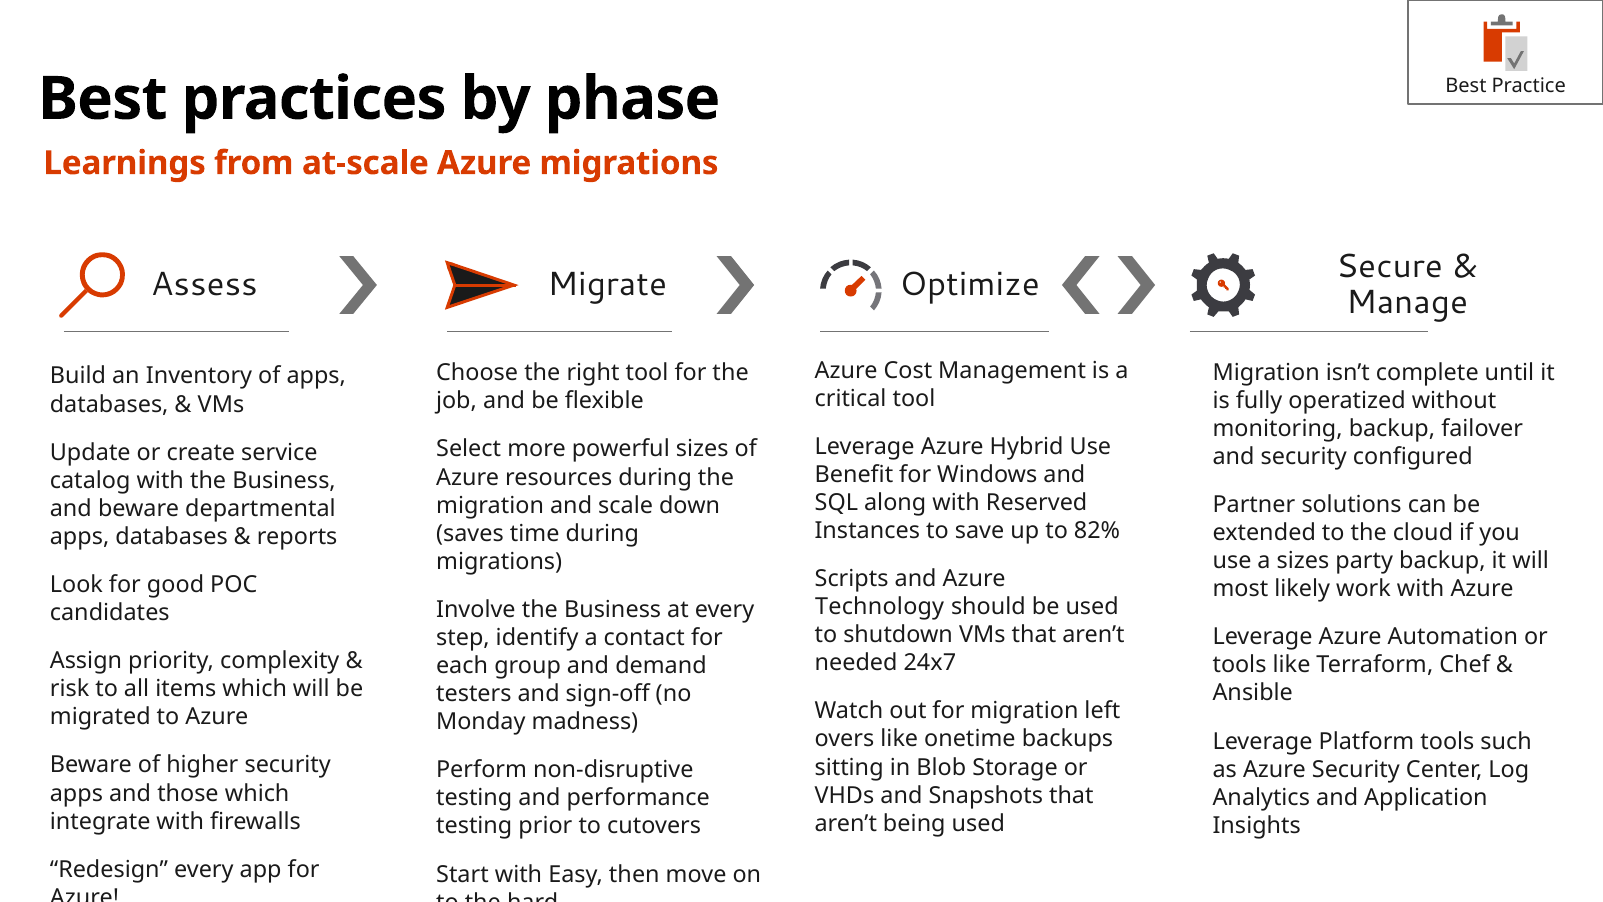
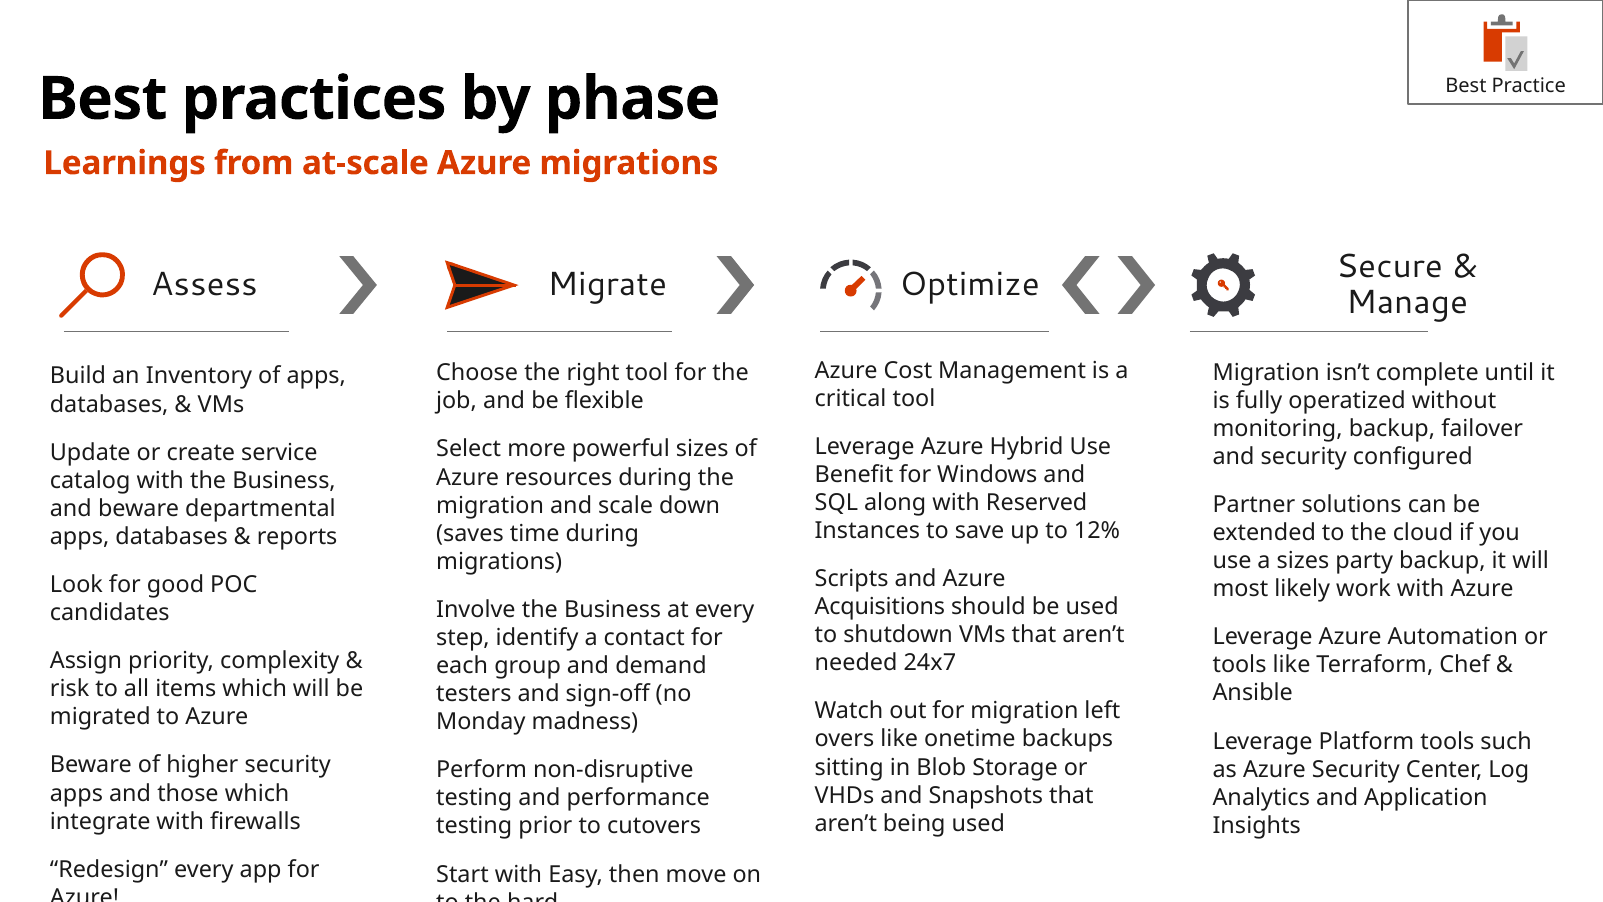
82%: 82% -> 12% (1097, 531)
Technology: Technology -> Acquisitions (880, 607)
